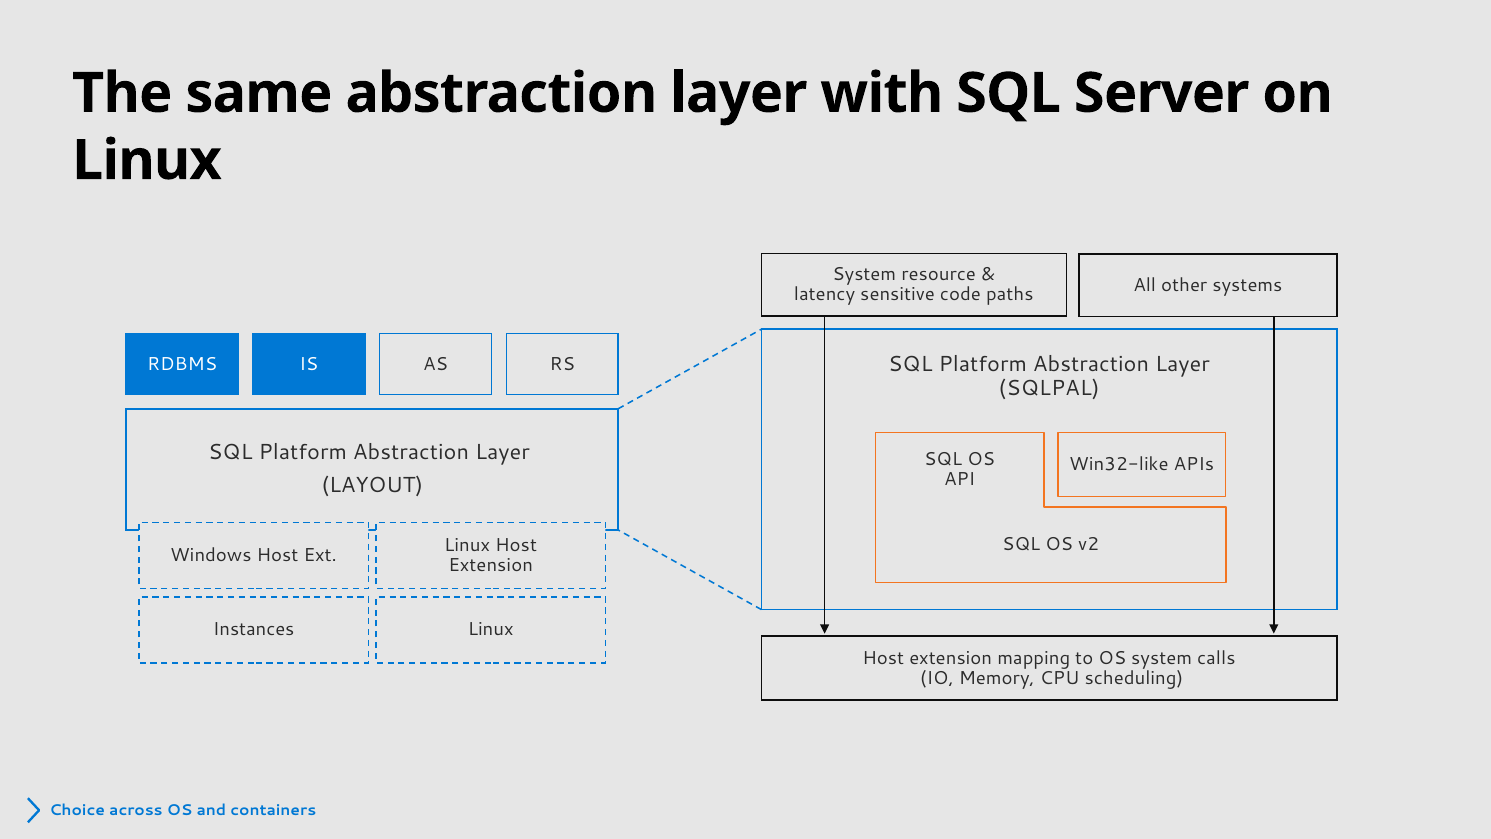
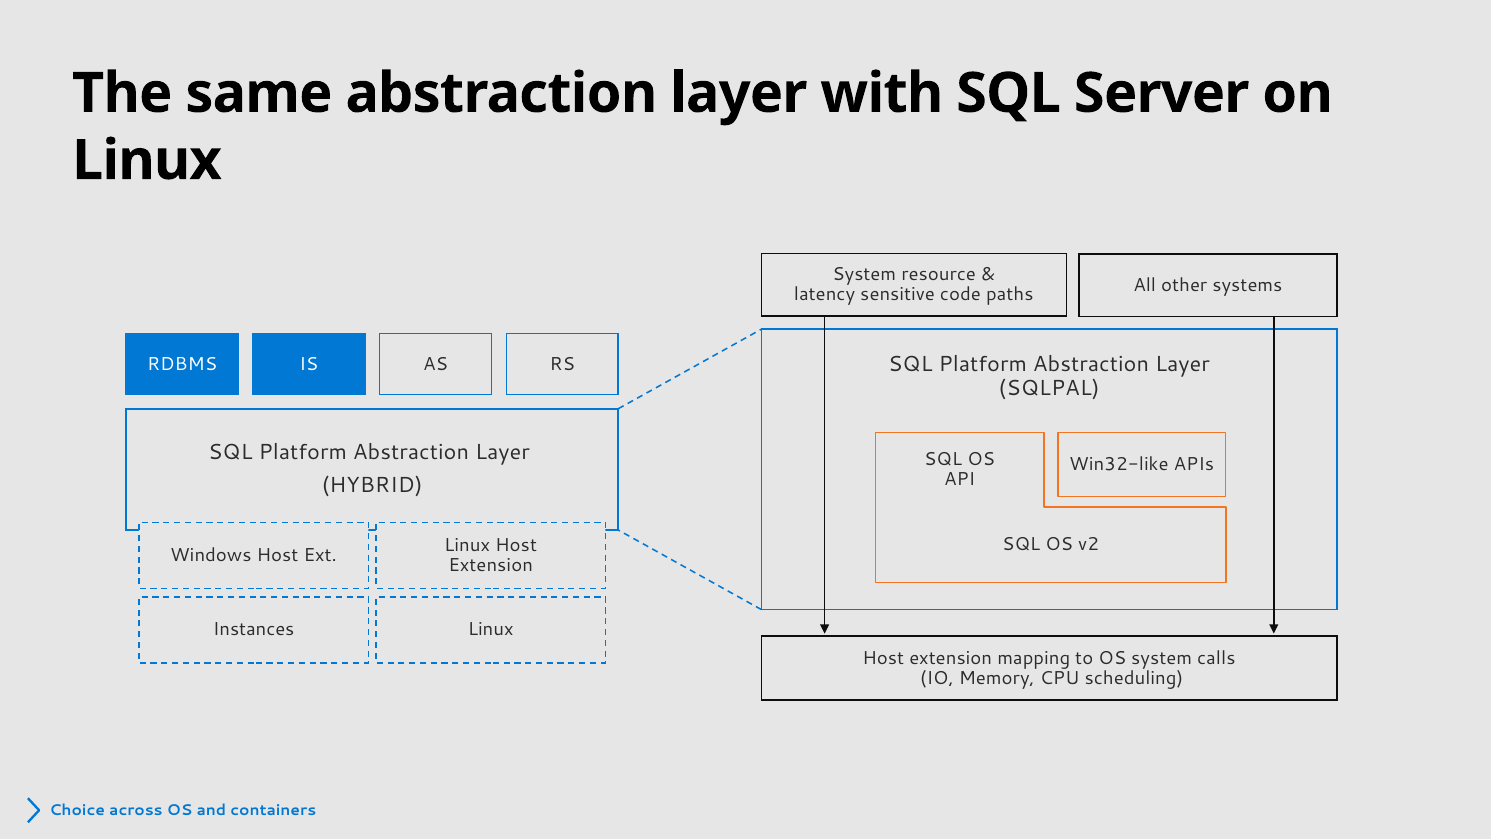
LAYOUT: LAYOUT -> HYBRID (372, 485)
